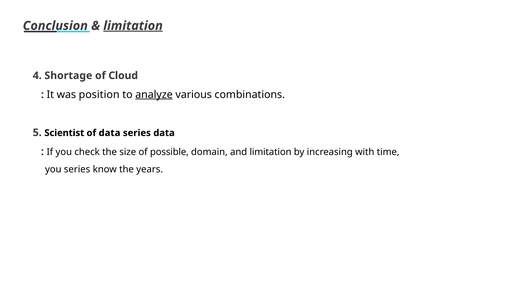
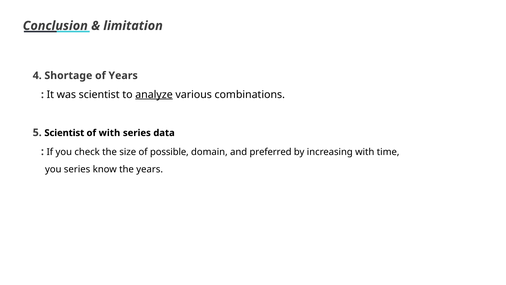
limitation underline: present -> none (133, 26)
of Cloud: Cloud -> Years (123, 75)
was position: position -> scientist (99, 94)
of data: data -> with (109, 133)
and limitation: limitation -> preferred (271, 152)
